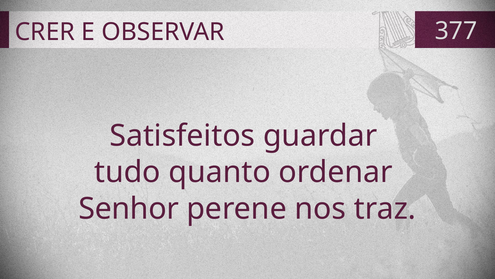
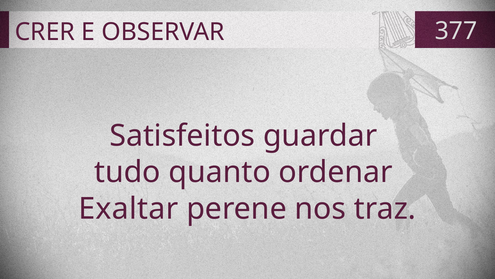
Senhor: Senhor -> Exaltar (128, 208)
